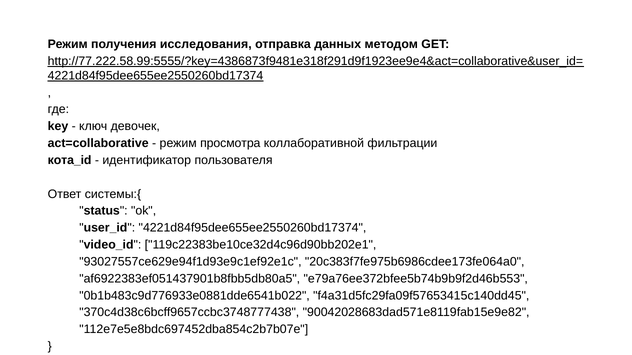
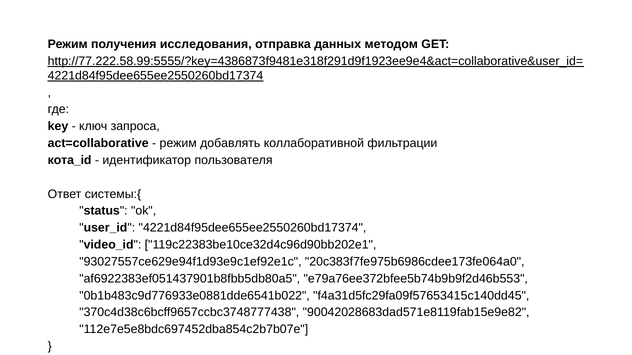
девочек: девочек -> запроса (135, 126)
просмотра: просмотра -> добавлять (230, 143)
